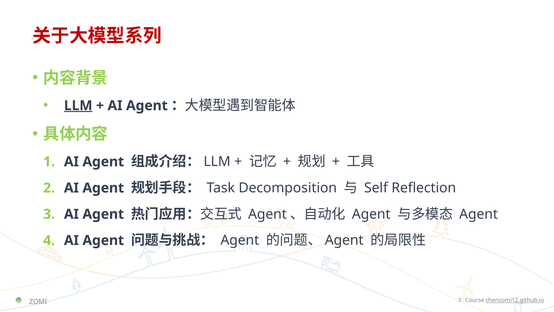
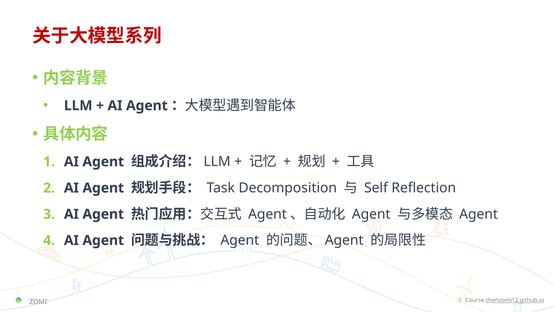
LLM underline: present -> none (78, 105)
